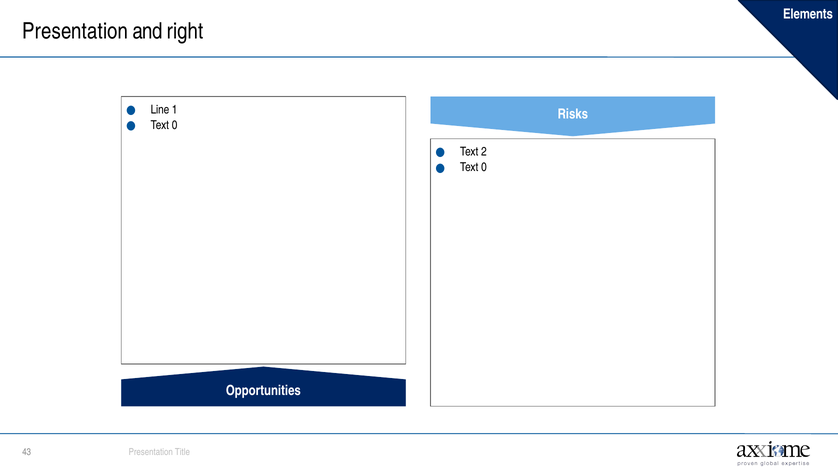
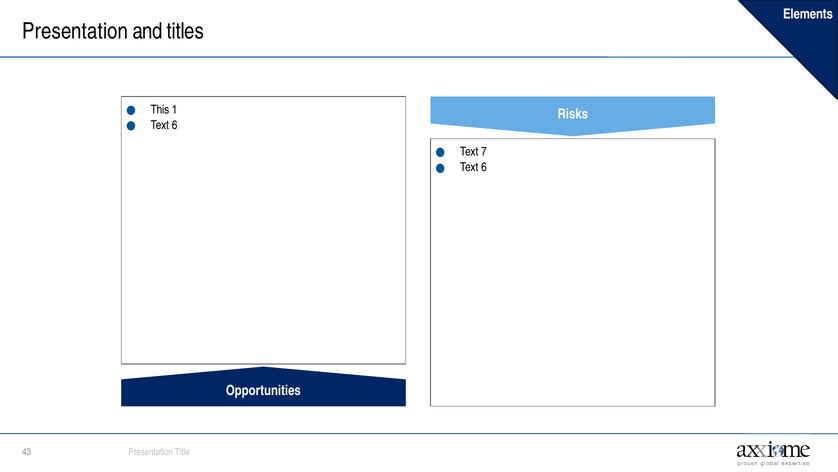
right: right -> titles (185, 31)
Line: Line -> This (160, 110)
0: 0 -> 6 (175, 125)
2: 2 -> 7 (484, 152)
0: 0 -> 6 (484, 167)
